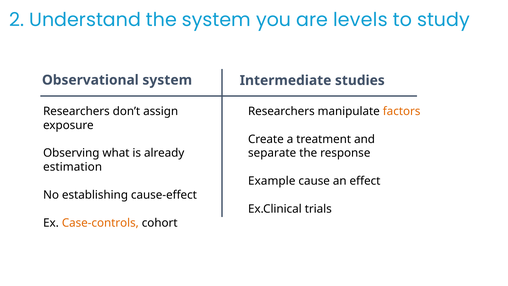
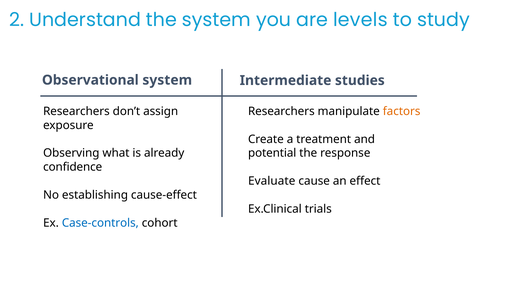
separate: separate -> potential (272, 153)
estimation: estimation -> confidence (73, 167)
Example: Example -> Evaluate (272, 181)
Case-controls colour: orange -> blue (100, 223)
